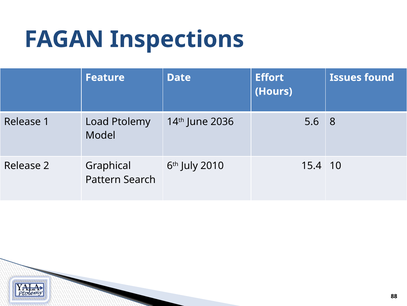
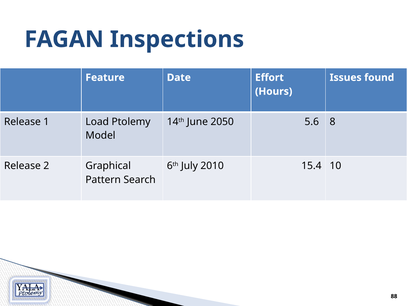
2036: 2036 -> 2050 (222, 121)
